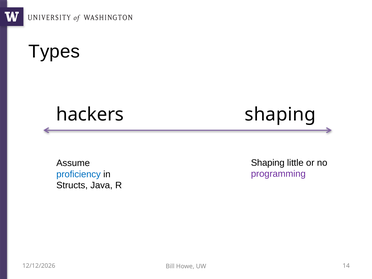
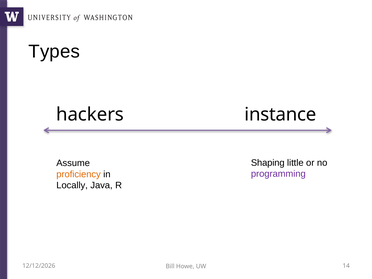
hackers shaping: shaping -> instance (280, 114)
proficiency colour: blue -> orange (79, 174)
Structs: Structs -> Locally (72, 185)
